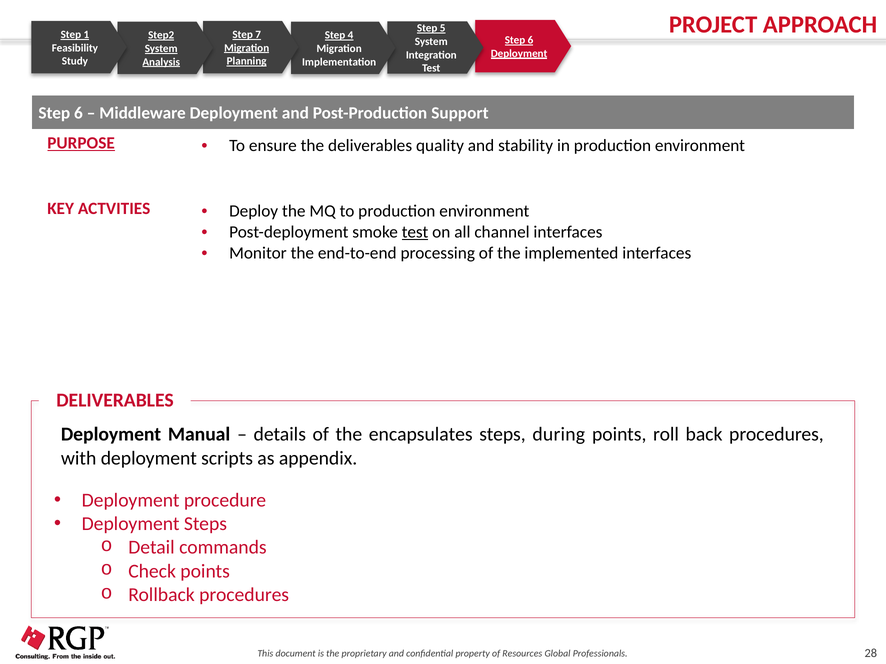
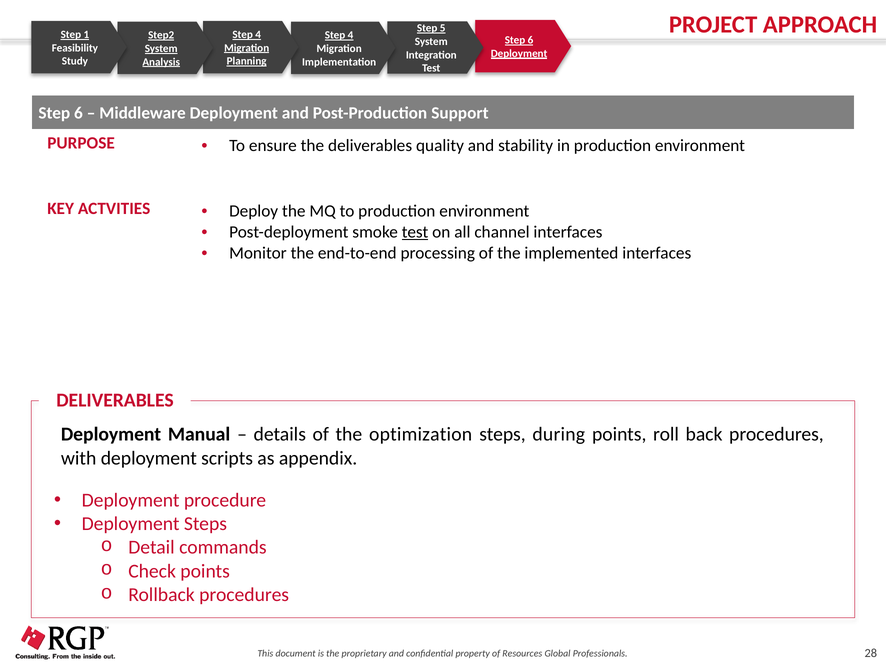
7: 7 -> 4 (258, 35)
PURPOSE underline: present -> none (81, 143)
encapsulates: encapsulates -> optimization (421, 435)
